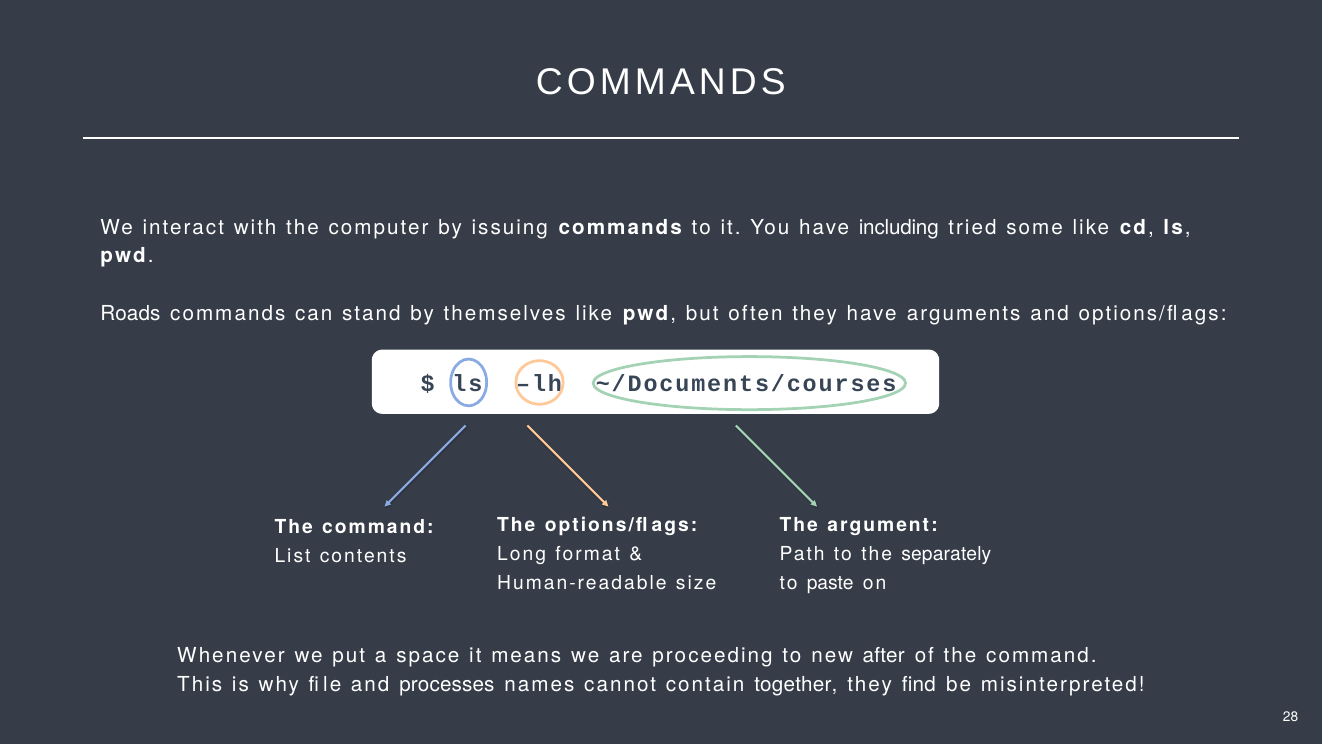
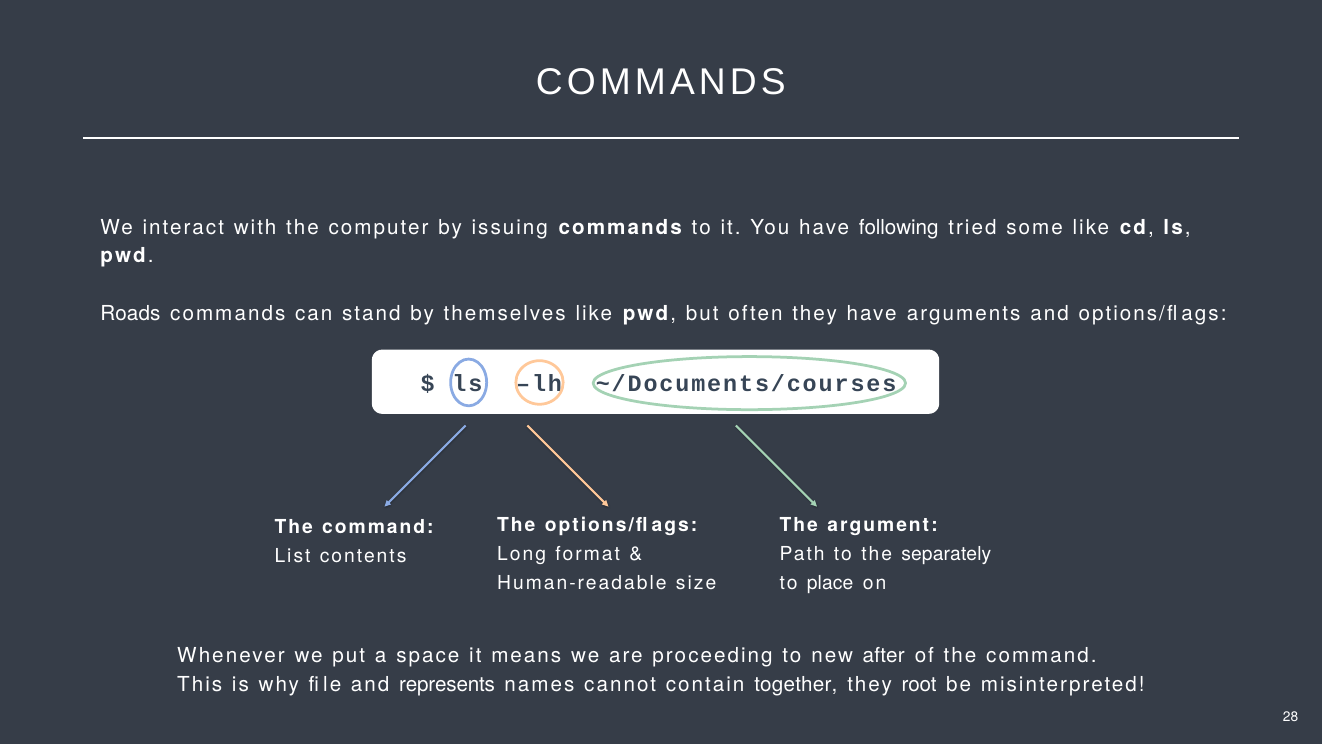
including: including -> following (899, 227)
paste: paste -> place (830, 583)
processes: processes -> represents (447, 685)
find: find -> root (919, 685)
